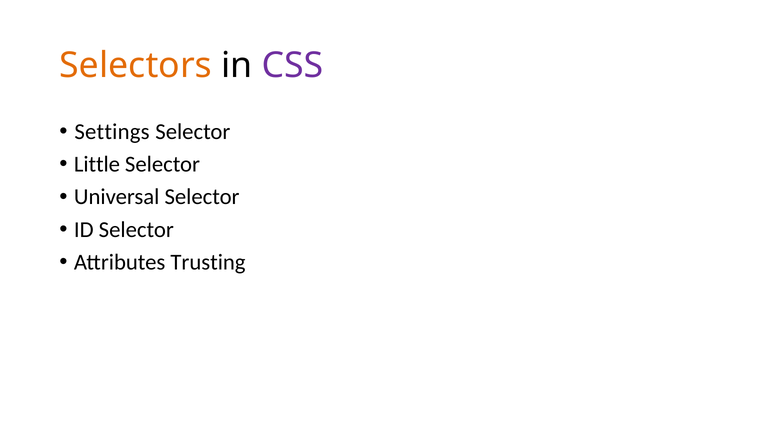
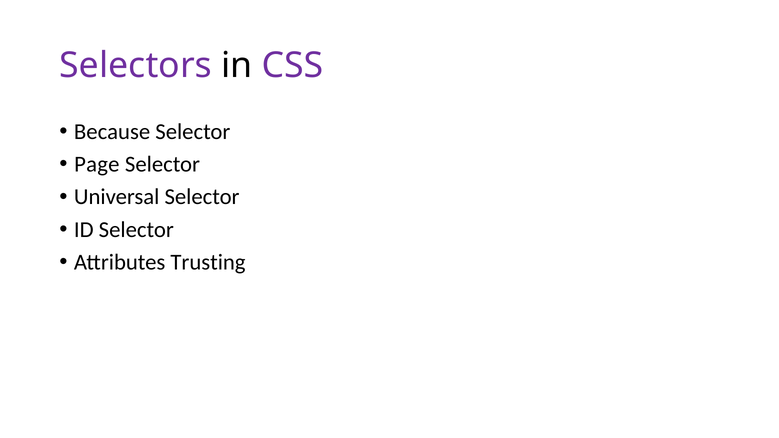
Selectors colour: orange -> purple (136, 65)
Settings: Settings -> Because (112, 132)
Little: Little -> Page (97, 164)
